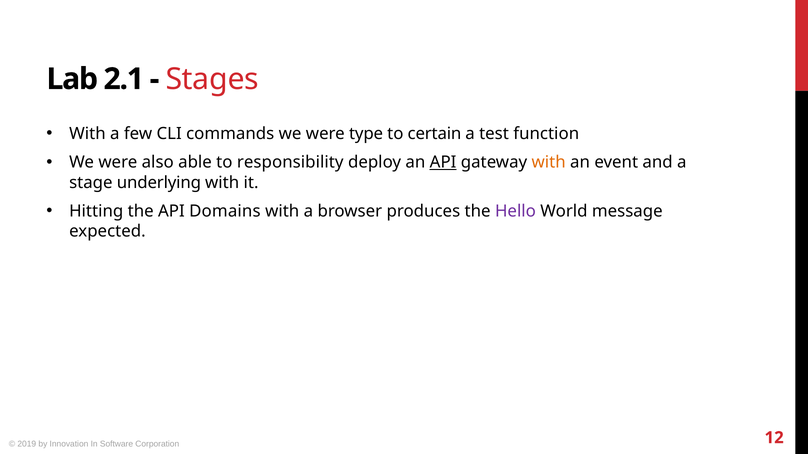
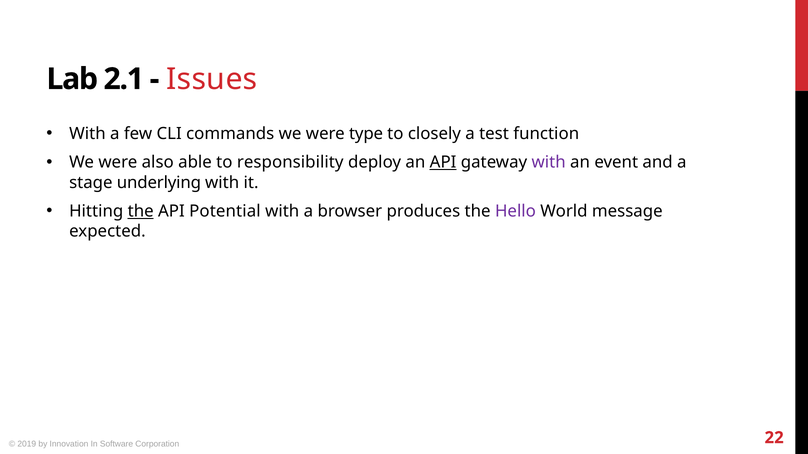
Stages: Stages -> Issues (212, 79)
certain: certain -> closely (434, 134)
with colour: orange -> purple (549, 163)
the underline: none -> present (141, 211)
Domains: Domains -> Potential (225, 211)
12: 12 -> 22 (774, 438)
